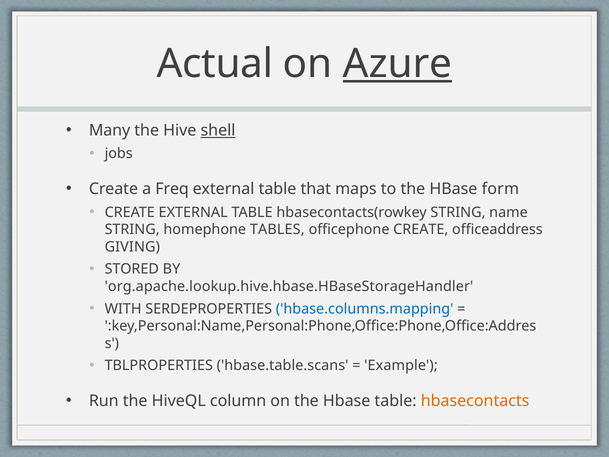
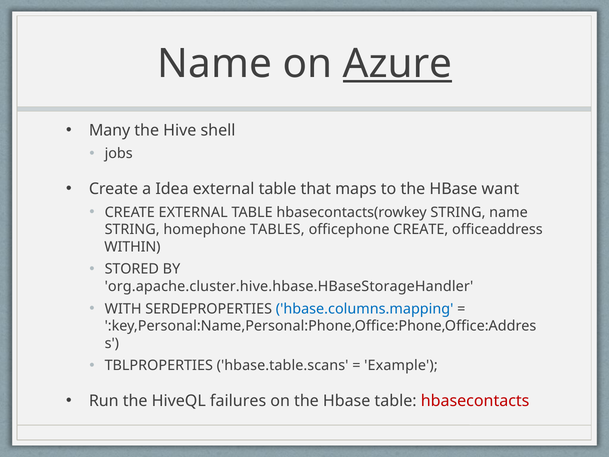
Actual: Actual -> Name (215, 64)
shell underline: present -> none (218, 130)
Freq: Freq -> Idea (172, 189)
form: form -> want (500, 189)
GIVING: GIVING -> WITHIN (132, 247)
org.apache.lookup.hive.hbase.HBaseStorageHandler: org.apache.lookup.hive.hbase.HBaseStorageHandler -> org.apache.cluster.hive.hbase.HBaseStorageHandler (289, 286)
column: column -> failures (238, 401)
hbasecontacts colour: orange -> red (475, 401)
